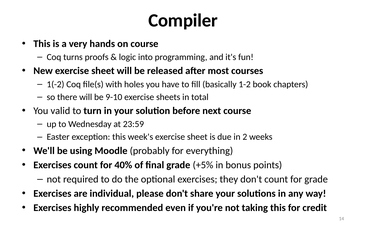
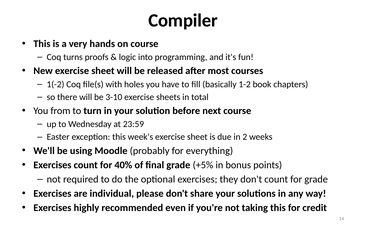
9-10: 9-10 -> 3-10 (114, 97)
valid: valid -> from (60, 111)
